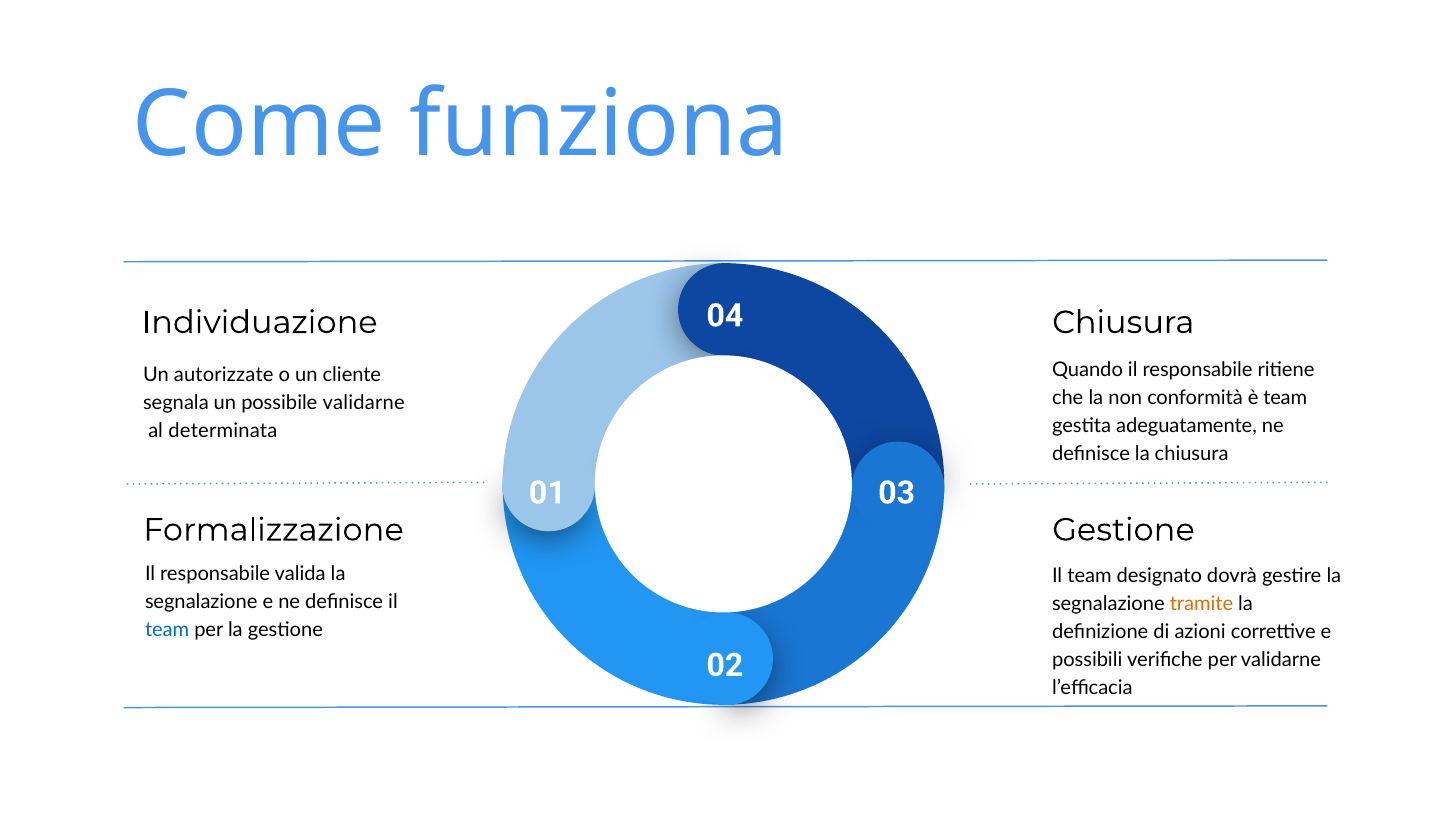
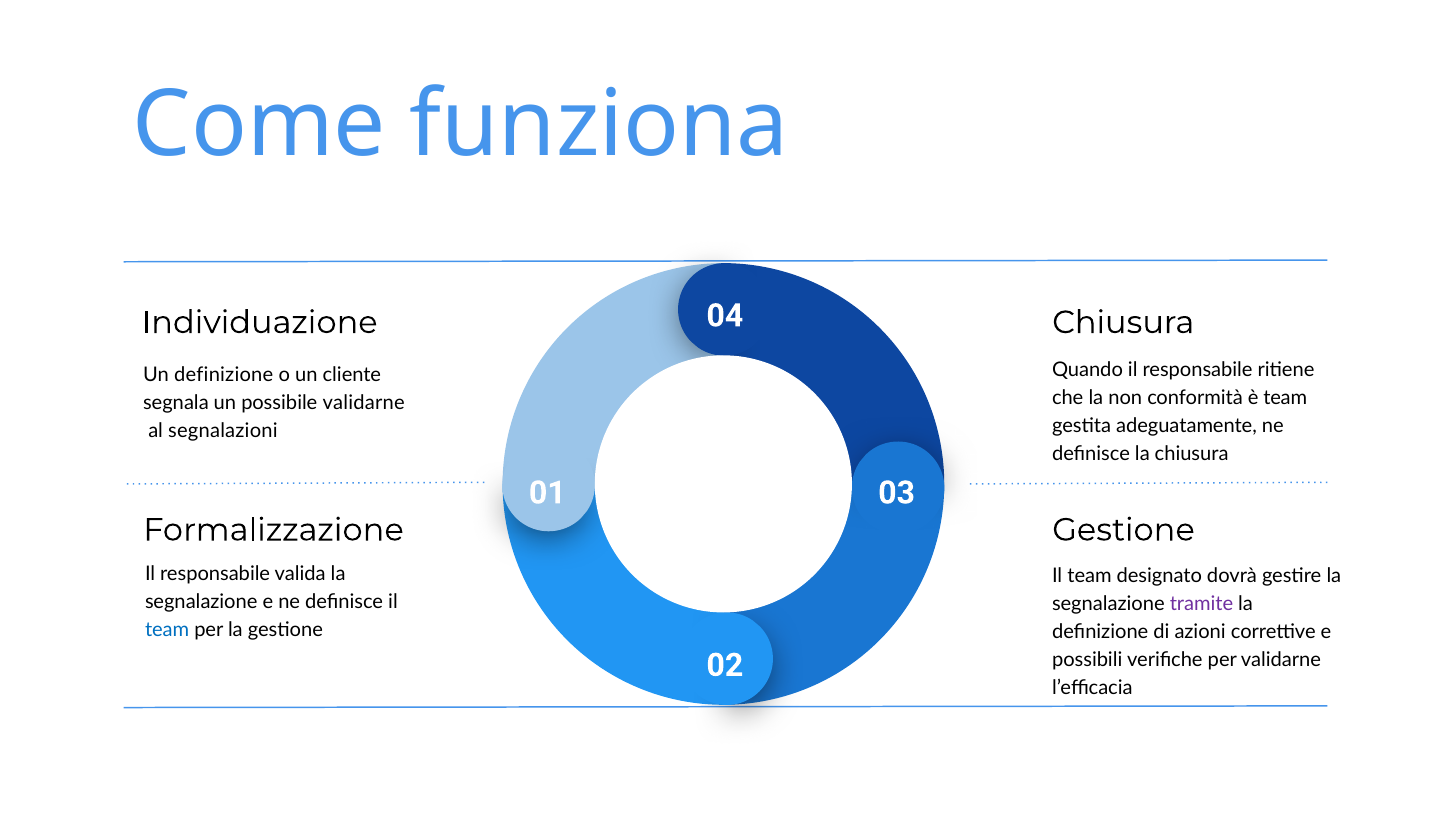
Un autorizzate: autorizzate -> definizione (224, 375)
determinata: determinata -> segnalazioni (223, 431)
tramite colour: orange -> purple (1201, 604)
